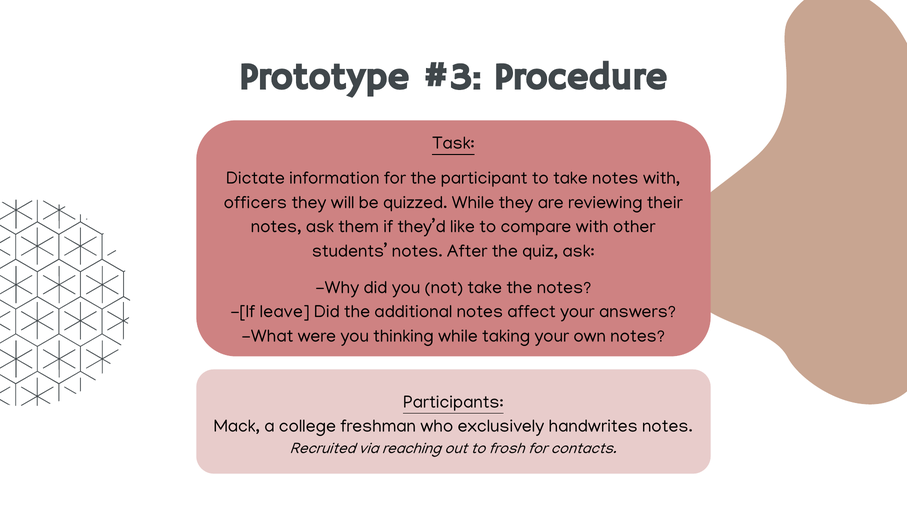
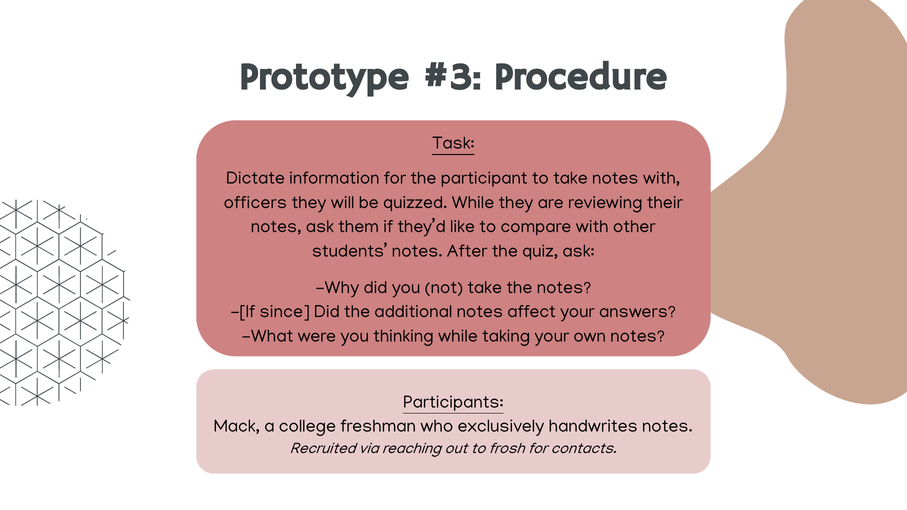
leave: leave -> since (285, 312)
